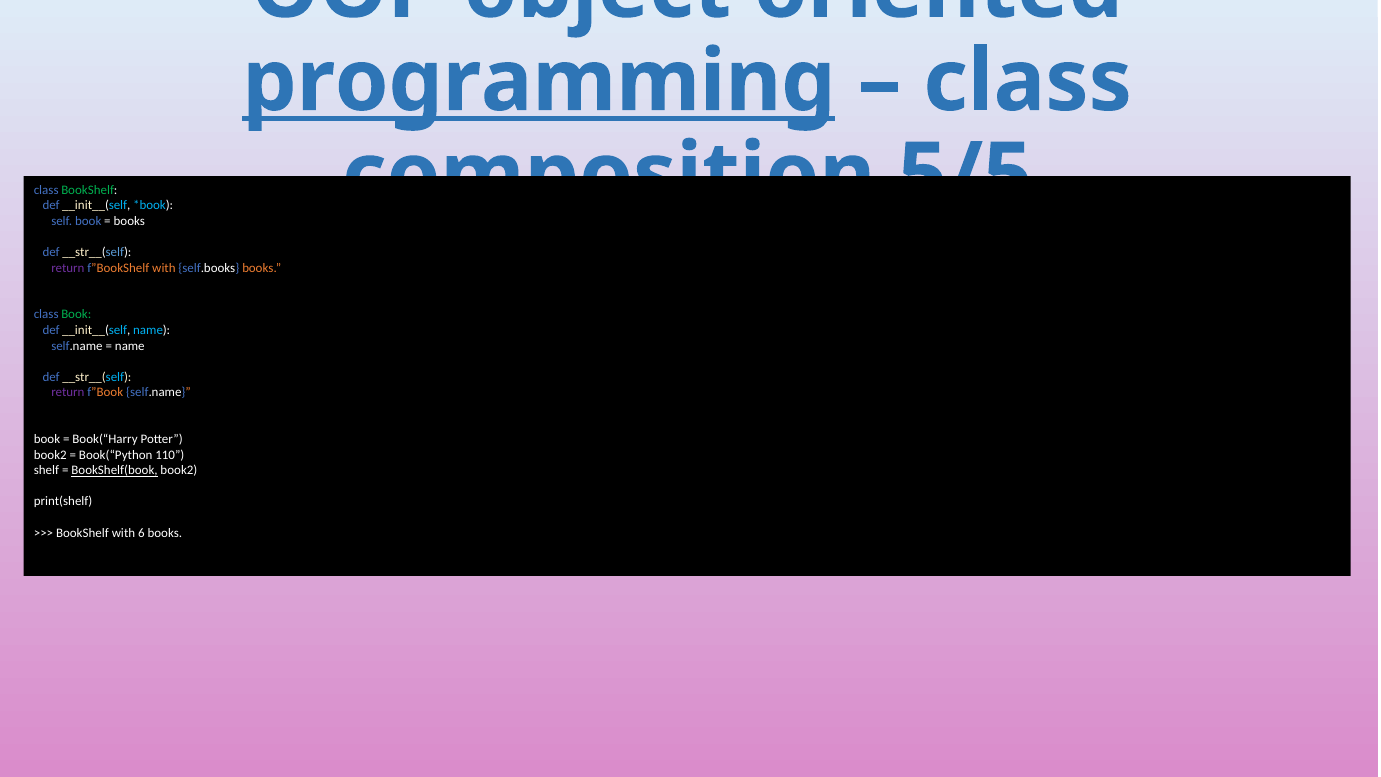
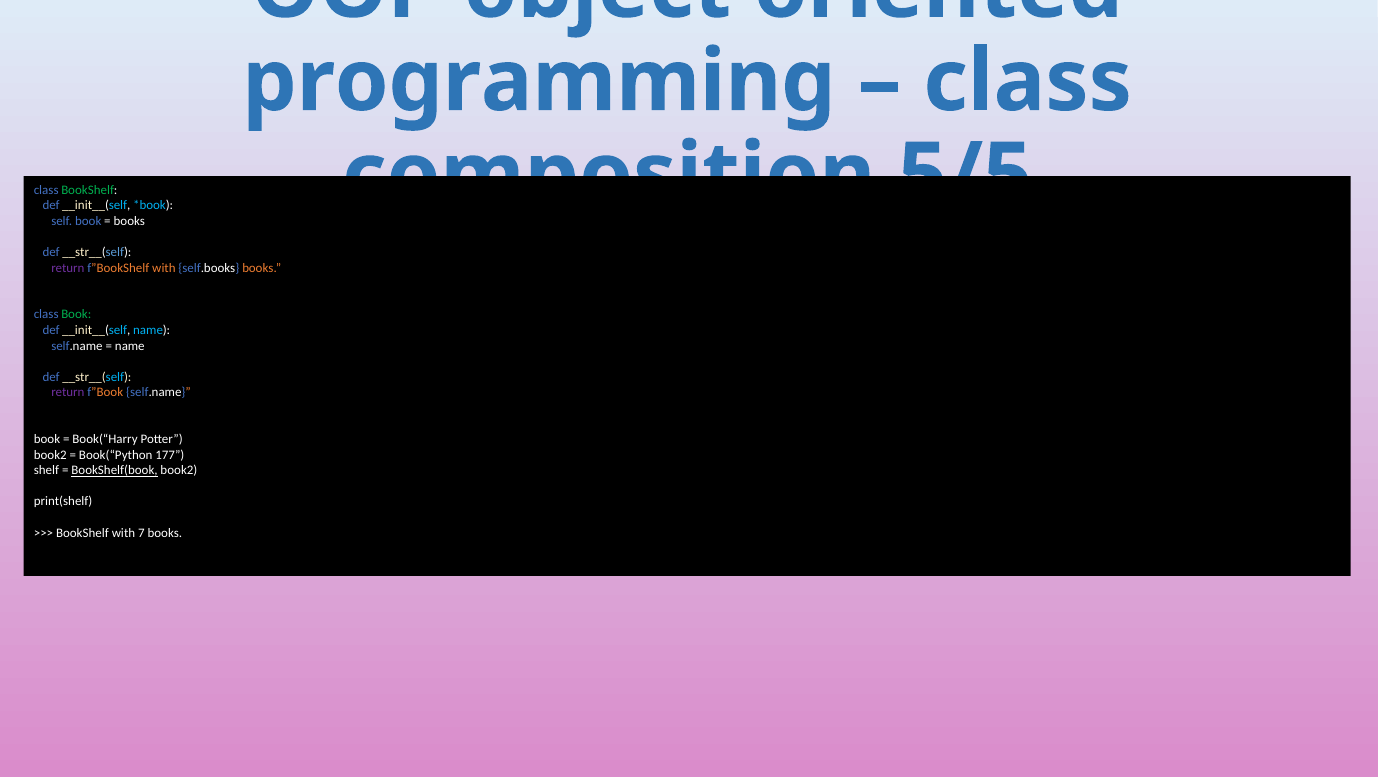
programming underline: present -> none (539, 82)
110: 110 -> 177 (170, 455)
6: 6 -> 7 (141, 533)
